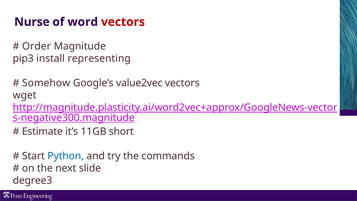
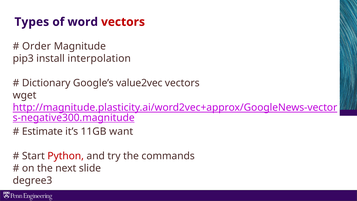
Nurse: Nurse -> Types (32, 22)
representing: representing -> interpolation (99, 58)
Somehow: Somehow -> Dictionary (46, 83)
short: short -> want (121, 131)
Python colour: blue -> red (66, 156)
